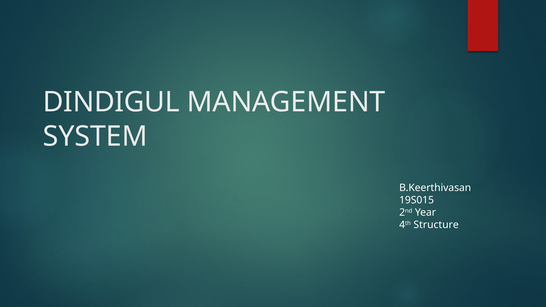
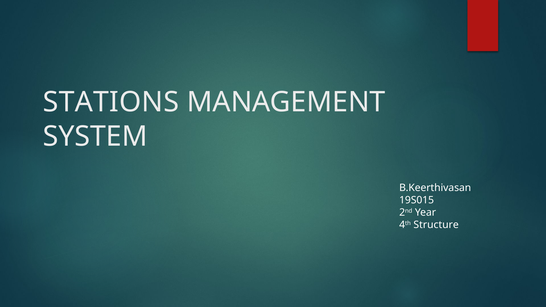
DINDIGUL: DINDIGUL -> STATIONS (111, 102)
